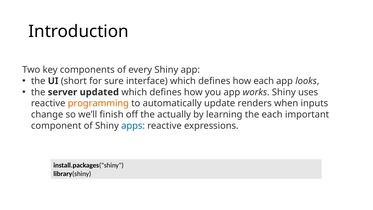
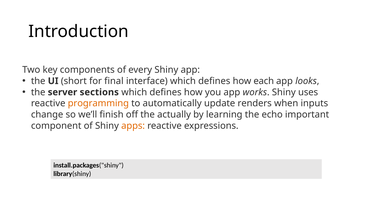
sure: sure -> final (114, 81)
updated: updated -> sections (99, 92)
the each: each -> echo (272, 114)
apps colour: blue -> orange (133, 126)
